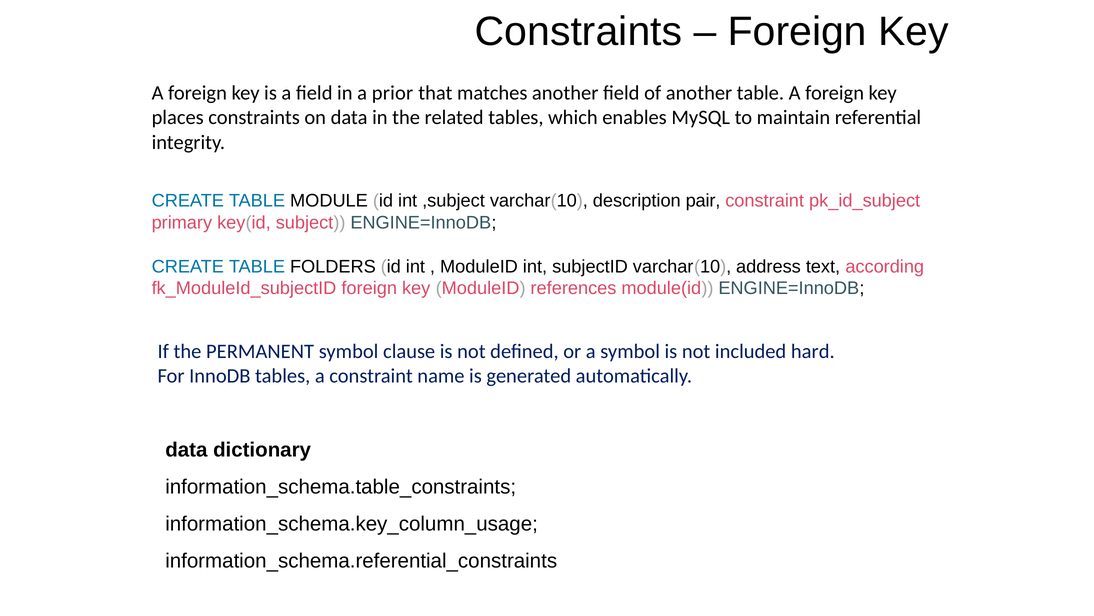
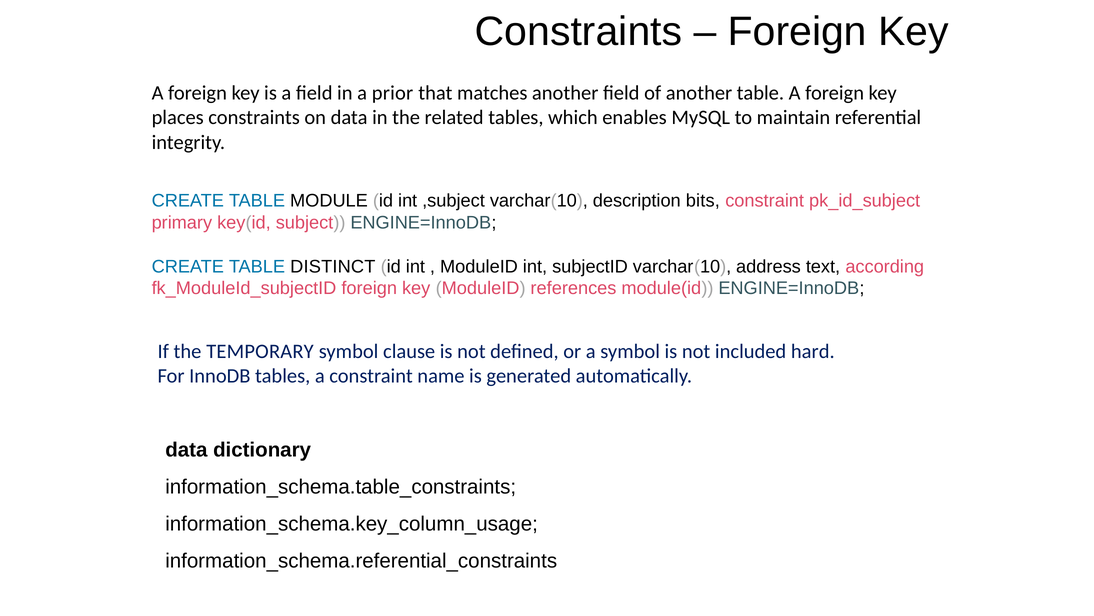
pair: pair -> bits (703, 201)
FOLDERS: FOLDERS -> DISTINCT (333, 266)
PERMANENT: PERMANENT -> TEMPORARY (260, 351)
